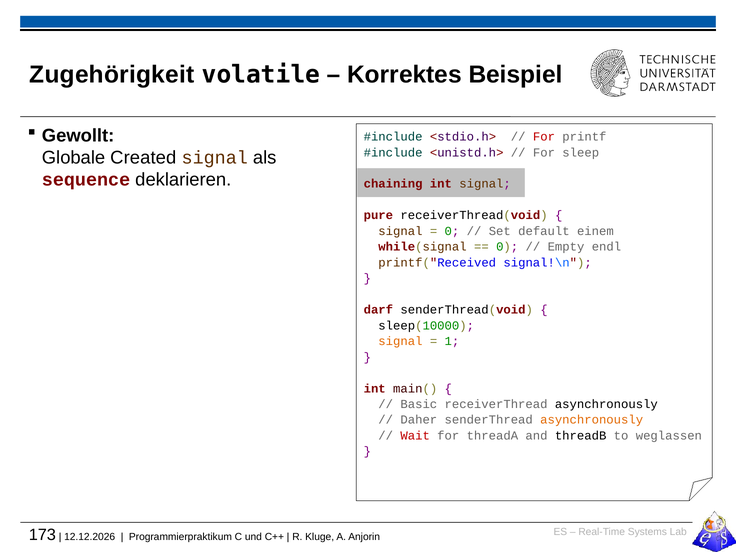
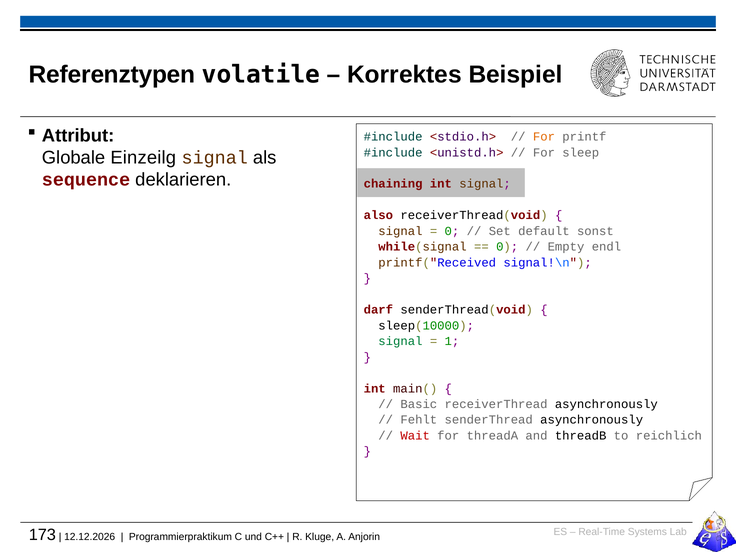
Zugehörigkeit: Zugehörigkeit -> Referenztypen (112, 75)
Gewollt: Gewollt -> Attribut (78, 135)
For colour: red -> orange (544, 137)
Created: Created -> Einzeilg (143, 158)
pure: pure -> also (378, 215)
einem: einem -> sonst (595, 231)
signal colour: orange -> green (400, 341)
Daher: Daher -> Fehlt (419, 420)
asynchronously colour: orange -> black (592, 420)
weglassen: weglassen -> reichlich (669, 436)
